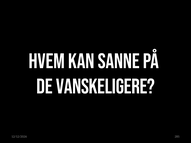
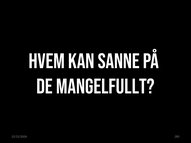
VANSKELIGERE: VANSKELIGERE -> MANGELFULLT (105, 87)
